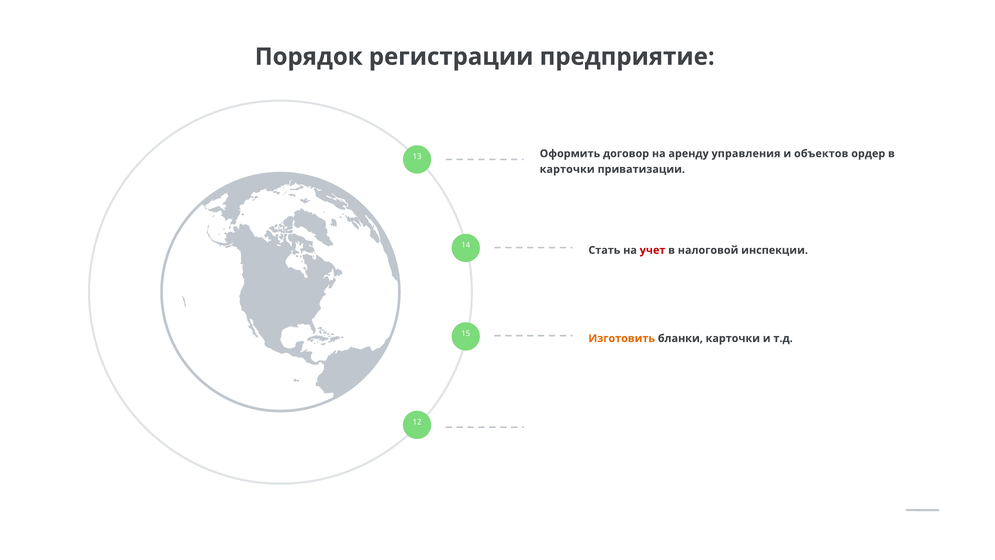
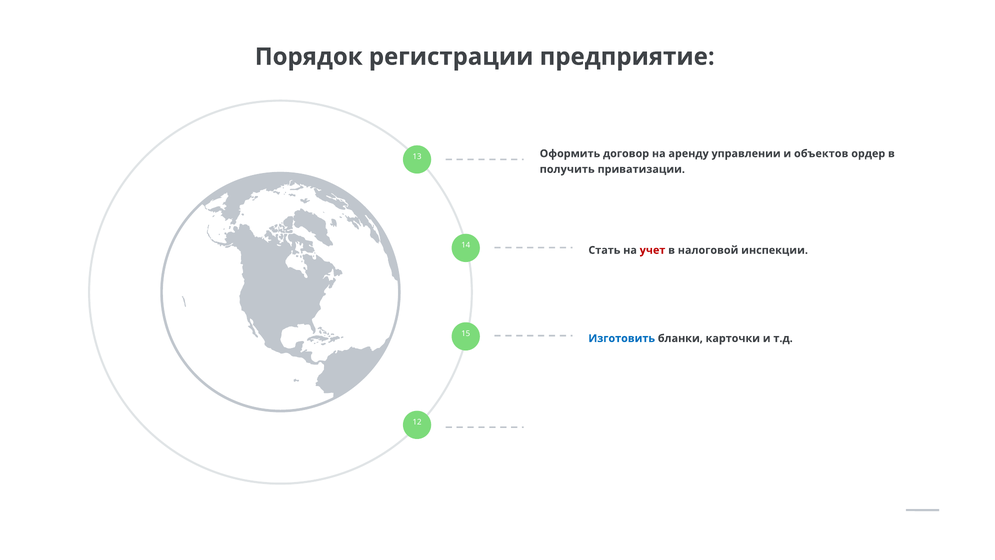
управления: управления -> управлении (746, 154)
карточки: карточки -> получить (567, 169)
Изготовить colour: orange -> blue (622, 338)
